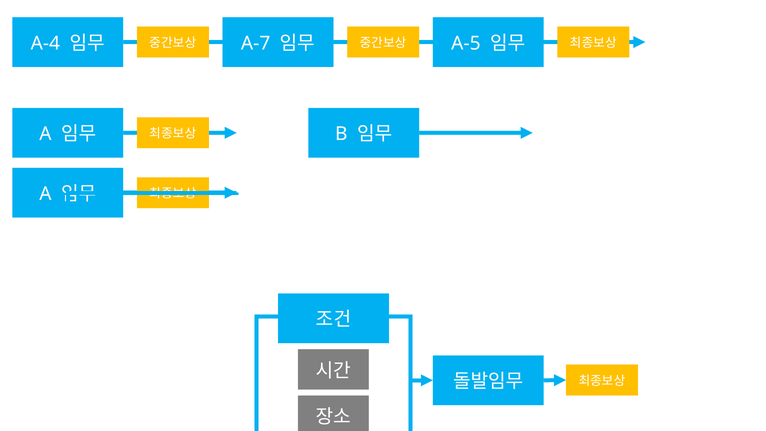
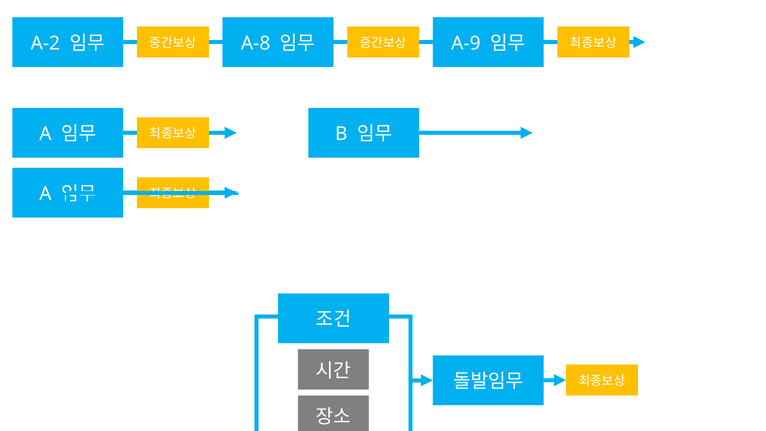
A-4: A-4 -> A-2 (45, 43)
A-7: A-7 -> A-8 (256, 43)
A-5: A-5 -> A-9 (466, 43)
